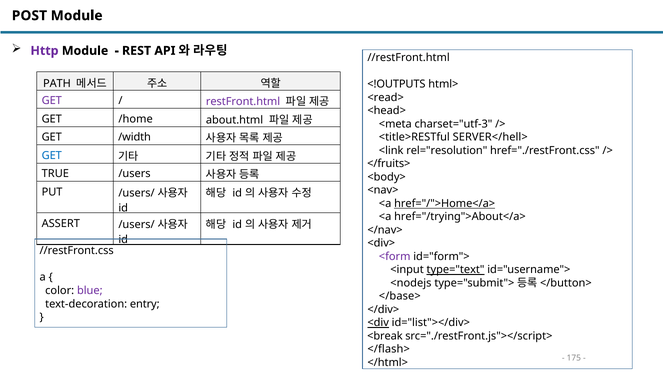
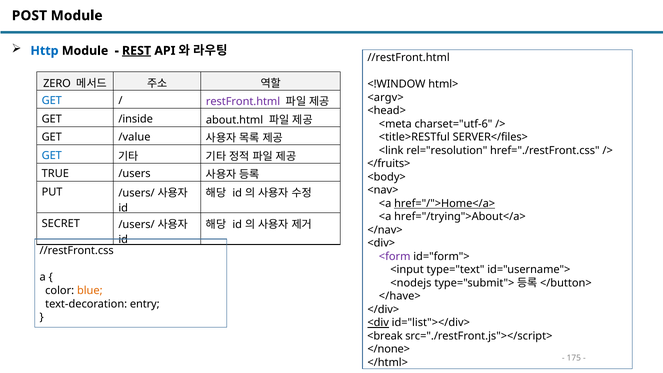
Http colour: purple -> blue (45, 51)
REST underline: none -> present (137, 51)
PATH: PATH -> ZERO (57, 83)
<!OUTPUTS: <!OUTPUTS -> <!WINDOW (396, 84)
<read>: <read> -> <argv> (386, 97)
GET colour: purple -> blue (52, 101)
/home: /home -> /inside (136, 119)
charset="utf-3: charset="utf-3 -> charset="utf-6 (453, 124)
SERVER</hell>: SERVER</hell> -> SERVER</files> (490, 137)
/width: /width -> /value (134, 137)
ASSERT: ASSERT -> SECRET (61, 224)
type="text underline: present -> none (456, 270)
blue colour: purple -> orange (90, 291)
</base>: </base> -> </have> (400, 296)
</flash>: </flash> -> </none> (389, 349)
